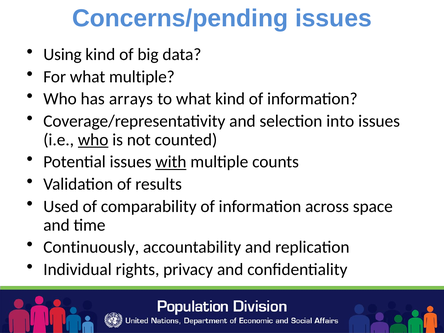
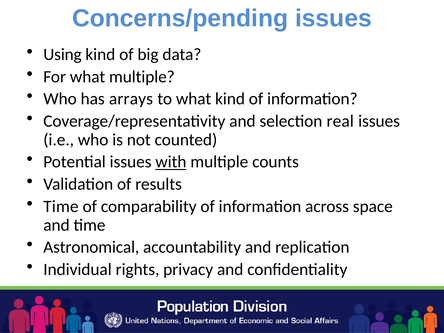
into: into -> real (340, 121)
who underline: present -> none (93, 140)
Used: Used -> Time (61, 206)
Continuously: Continuously -> Astronomical (91, 247)
